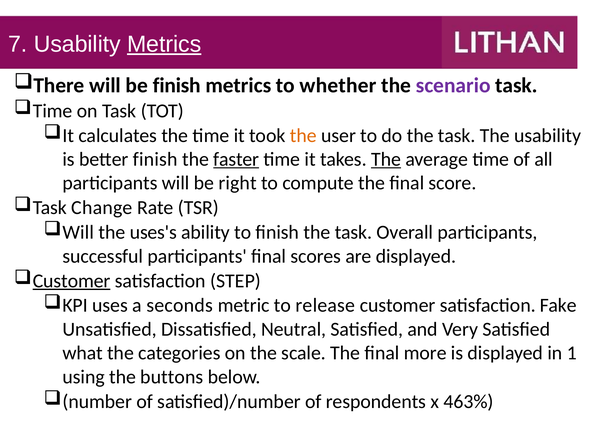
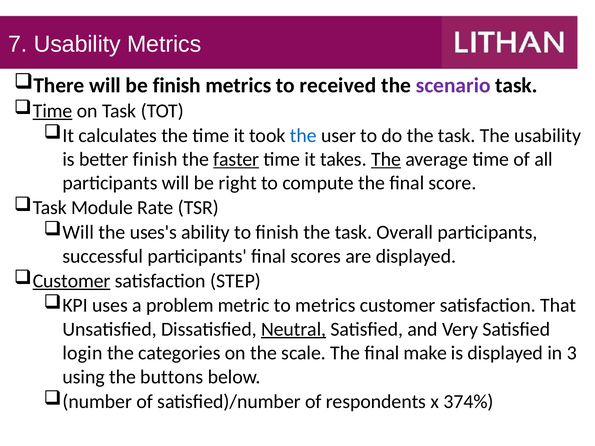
Metrics underline: present -> none (164, 44)
whether: whether -> received (338, 85)
Time underline: none -> present (53, 111)
the colour: orange -> blue (303, 136)
Change: Change -> Module (102, 208)
seconds: seconds -> problem (180, 306)
to release: release -> metrics (325, 306)
Fake: Fake -> That (558, 306)
Neutral underline: none -> present (294, 329)
what: what -> login (82, 353)
more: more -> make (425, 353)
1: 1 -> 3 (572, 353)
463%: 463% -> 374% (468, 402)
